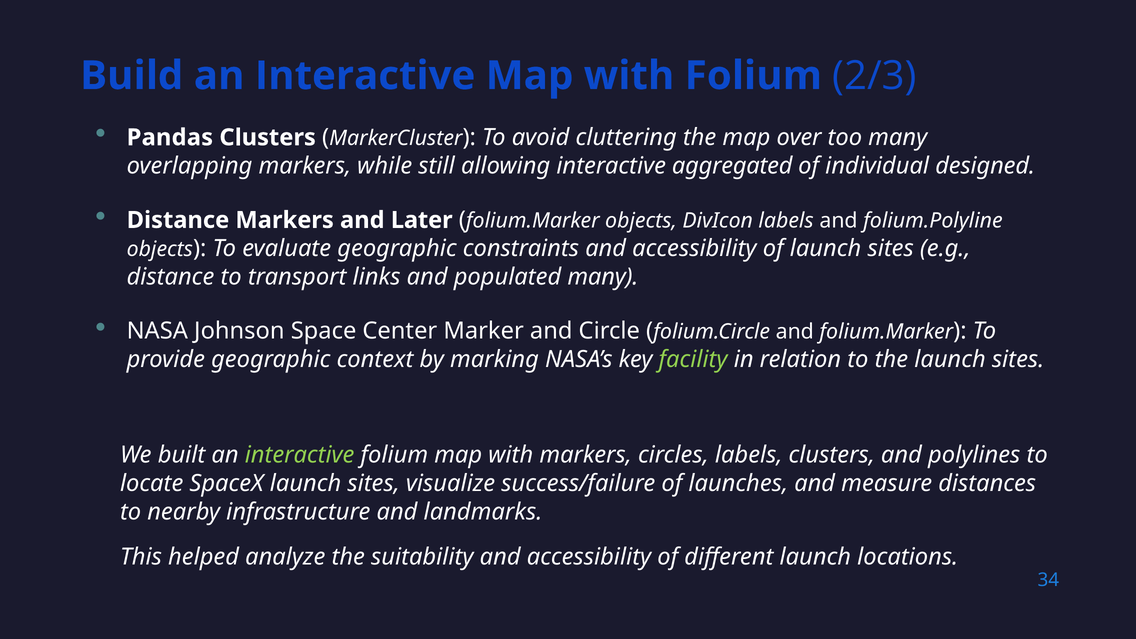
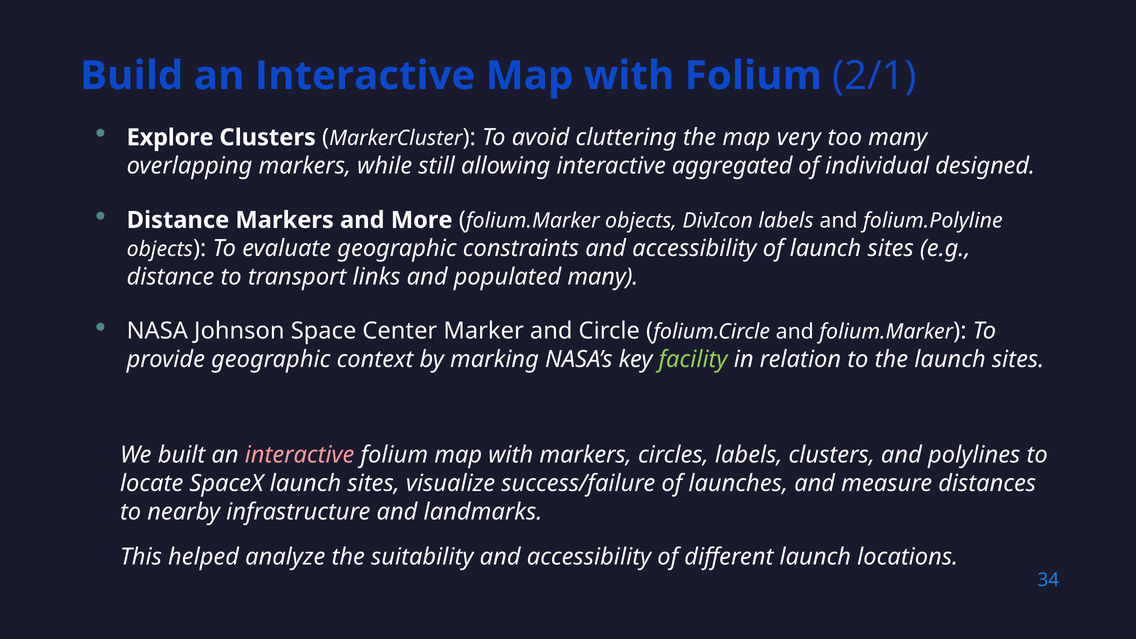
2/3: 2/3 -> 2/1 (875, 76)
Pandas: Pandas -> Explore (170, 137)
over: over -> very (799, 137)
Later: Later -> More (422, 220)
interactive colour: light green -> pink (300, 455)
